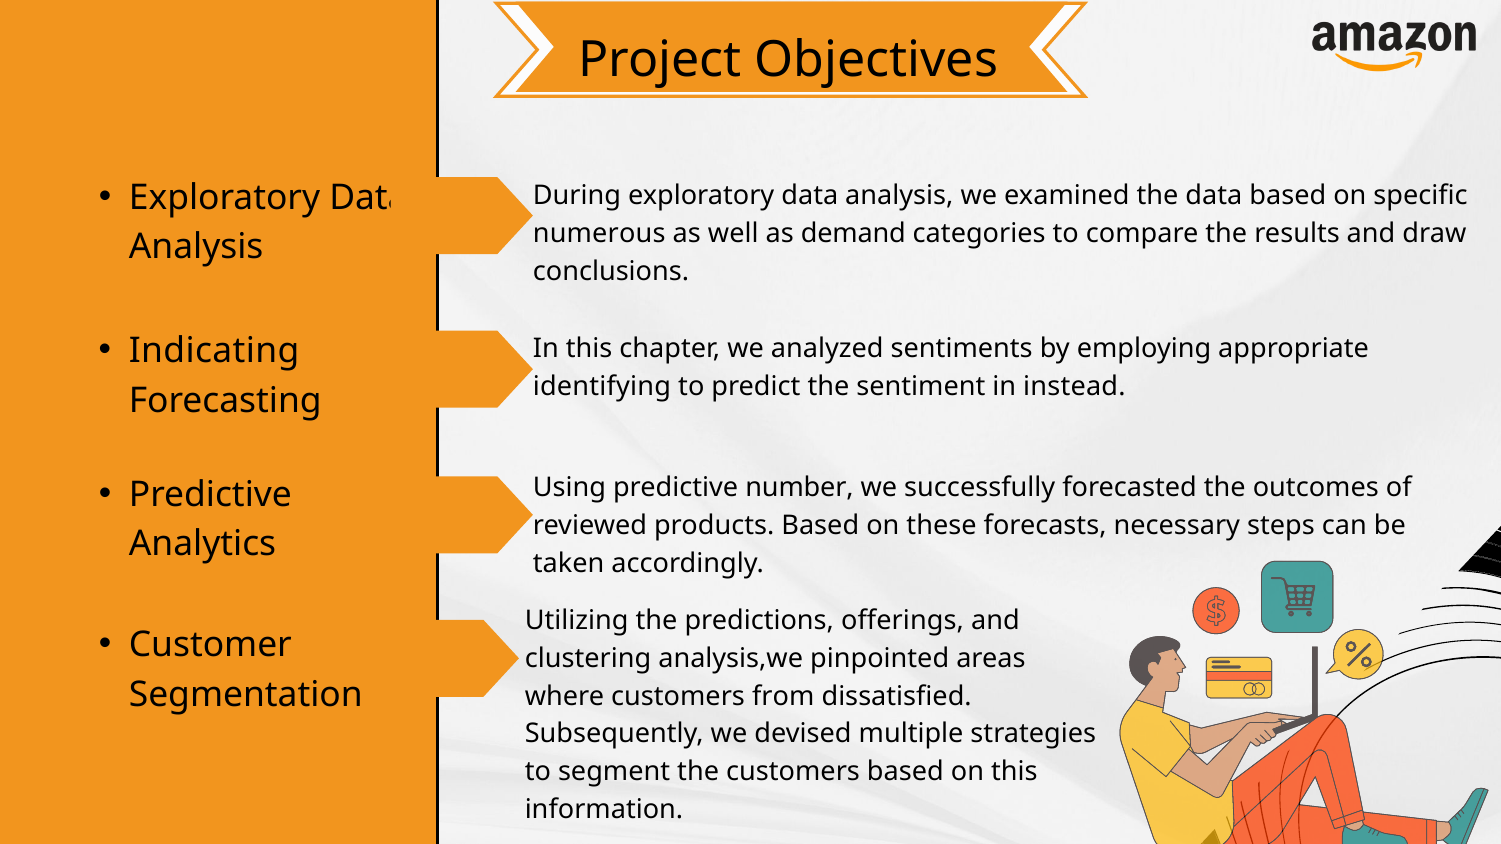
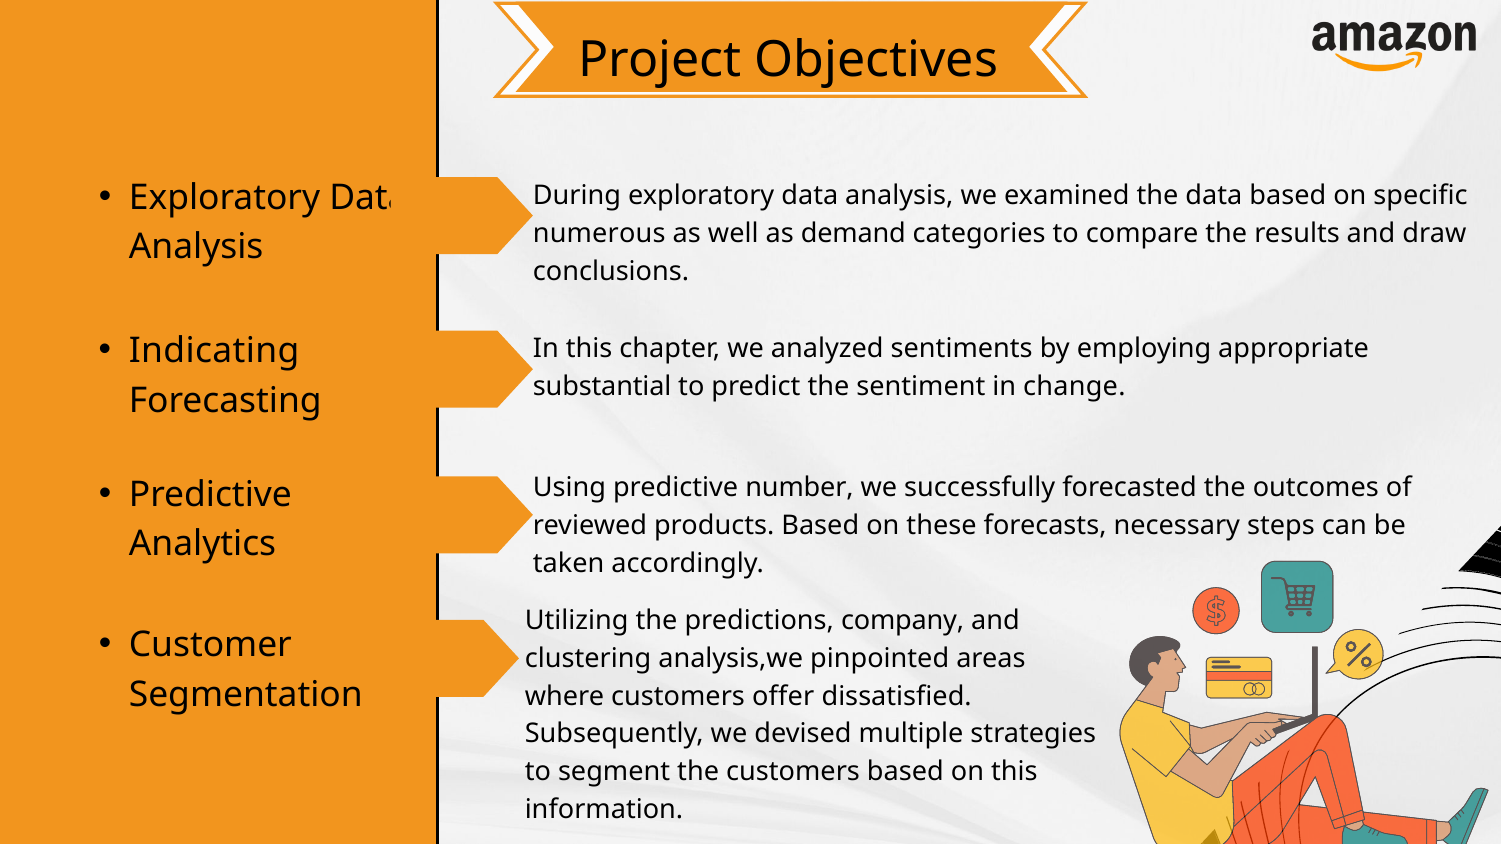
identifying: identifying -> substantial (602, 386)
instead: instead -> change (1074, 386)
offerings: offerings -> company (903, 620)
from: from -> offer (783, 696)
